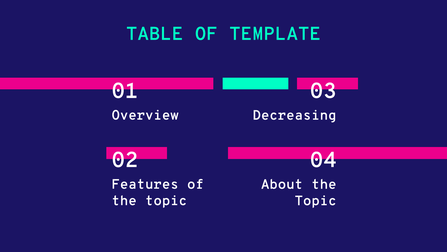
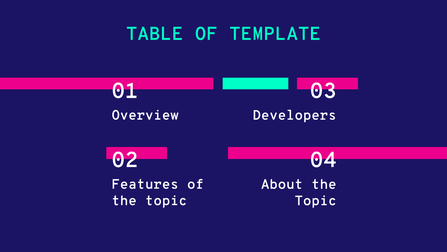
Decreasing: Decreasing -> Developers (295, 115)
